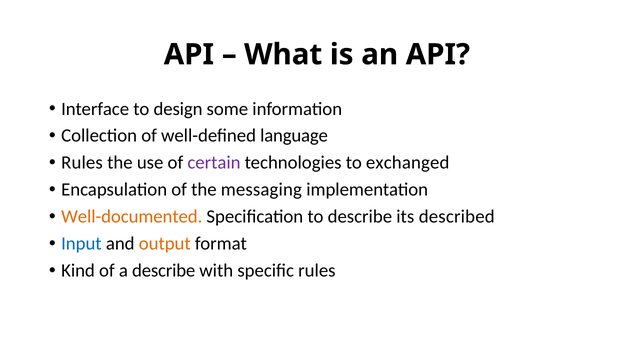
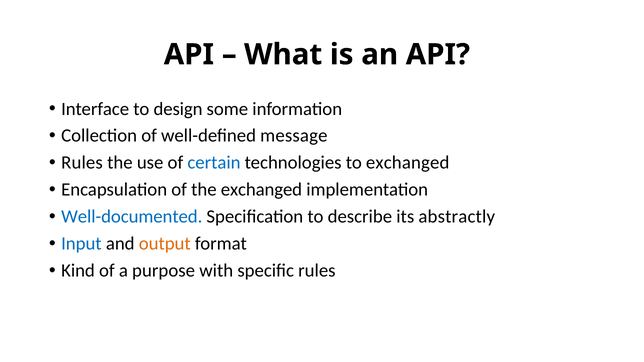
language: language -> message (294, 136)
certain colour: purple -> blue (214, 163)
the messaging: messaging -> exchanged (261, 190)
Well-documented colour: orange -> blue (132, 217)
described: described -> abstractly (457, 217)
a describe: describe -> purpose (164, 271)
